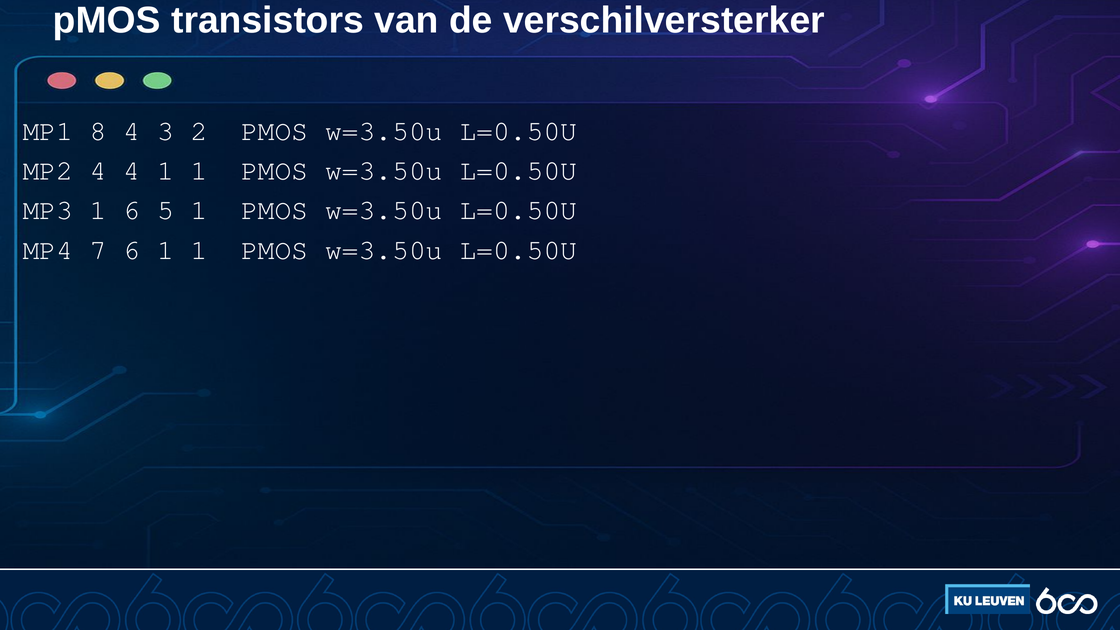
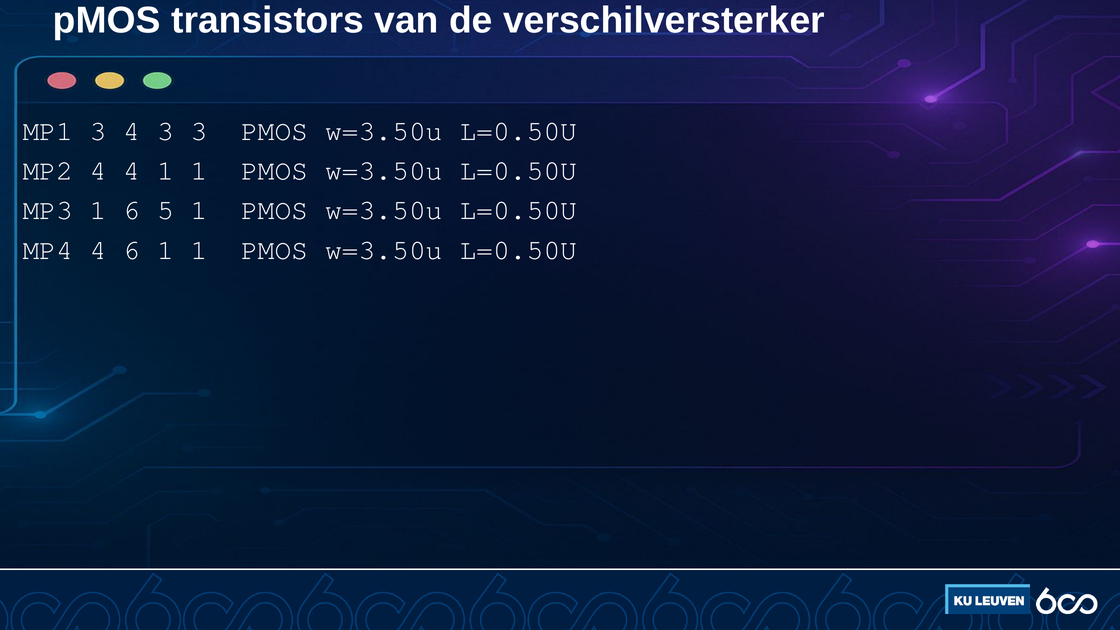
MP1 8: 8 -> 3 (98, 131)
3 2: 2 -> 3 (199, 131)
MP4 7: 7 -> 4 (98, 250)
